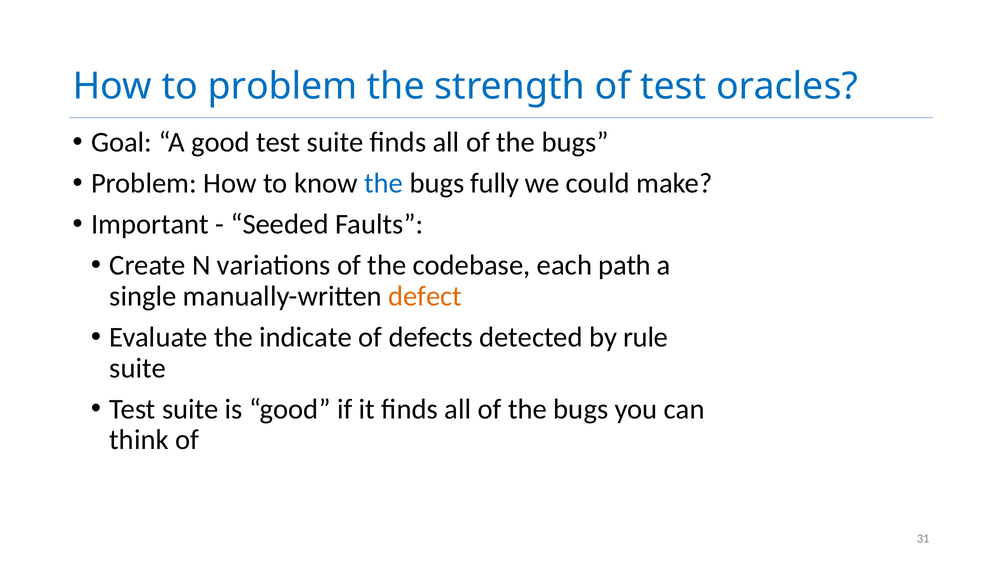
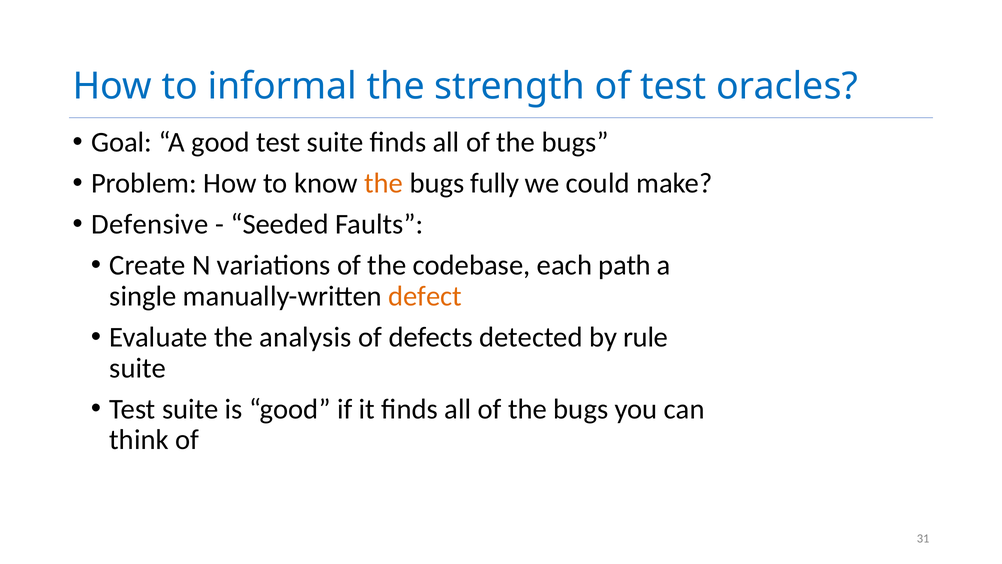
to problem: problem -> informal (282, 86)
the colour: blue -> orange (384, 183)
Important: Important -> Defensive (150, 224)
indicate: indicate -> analysis (306, 337)
